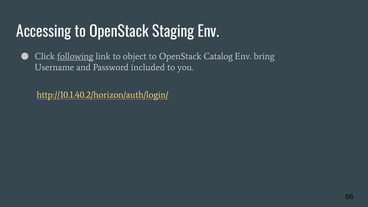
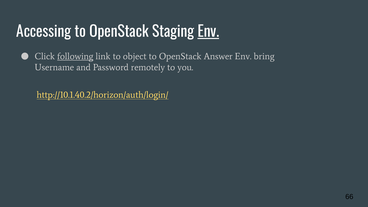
Env underline: none -> present (208, 32)
Catalog: Catalog -> Answer (218, 56)
included: included -> remotely (148, 67)
